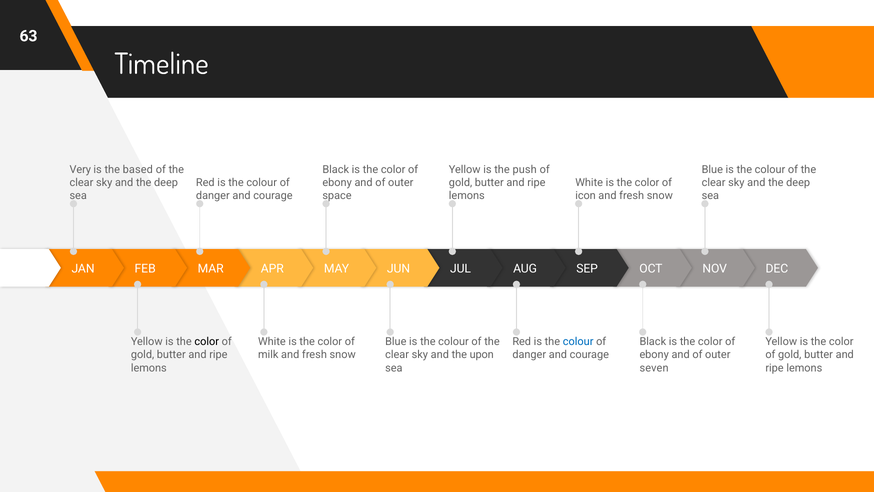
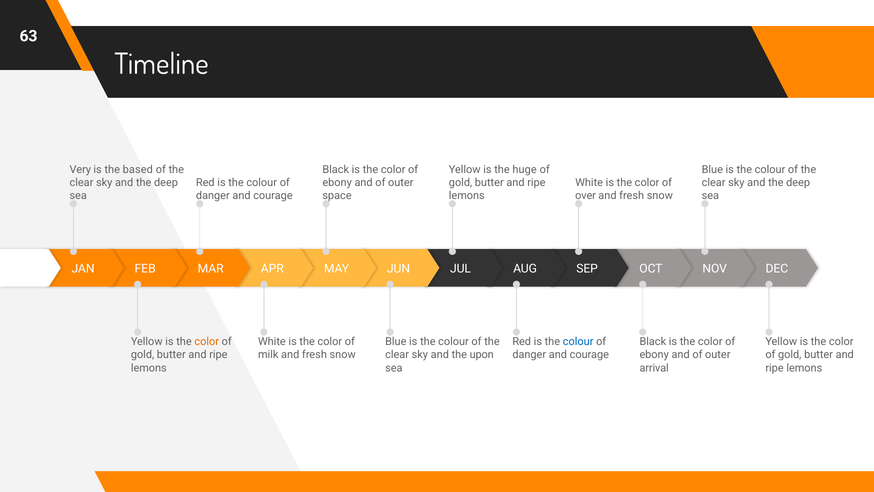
push: push -> huge (525, 169)
icon: icon -> over (586, 196)
color colour: black -> orange (207, 341)
seven: seven -> arrival (654, 368)
